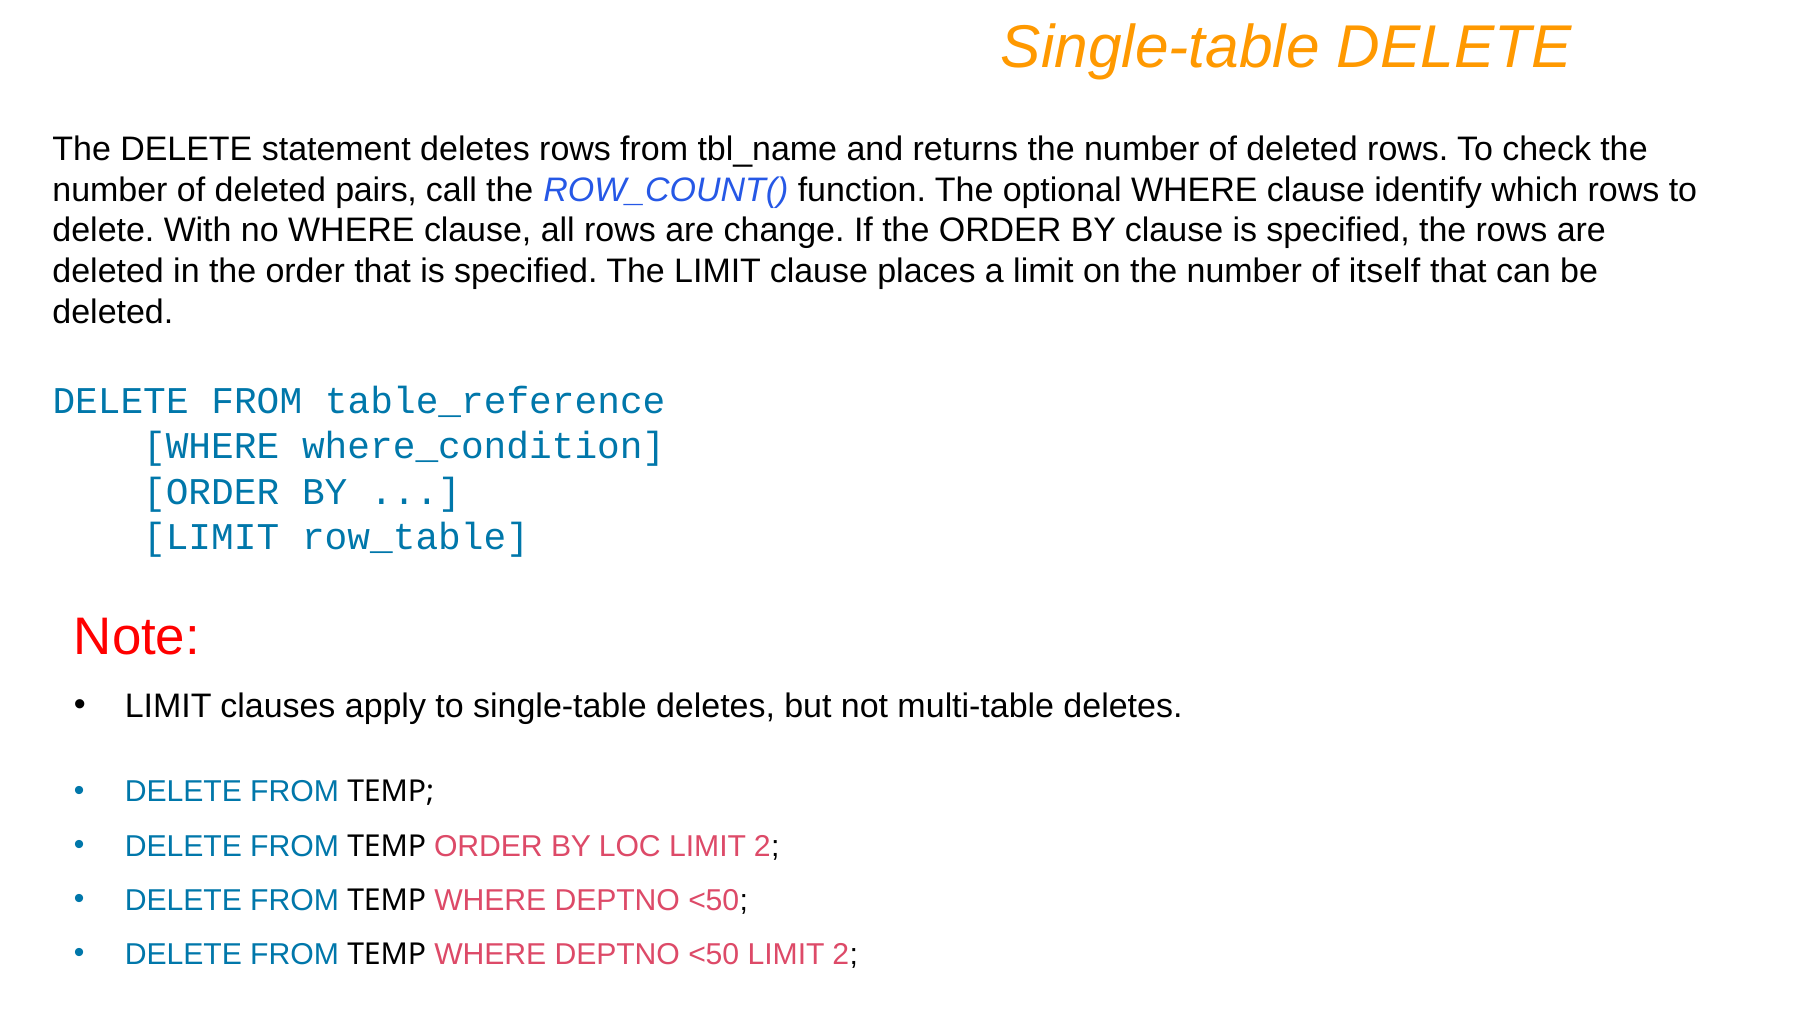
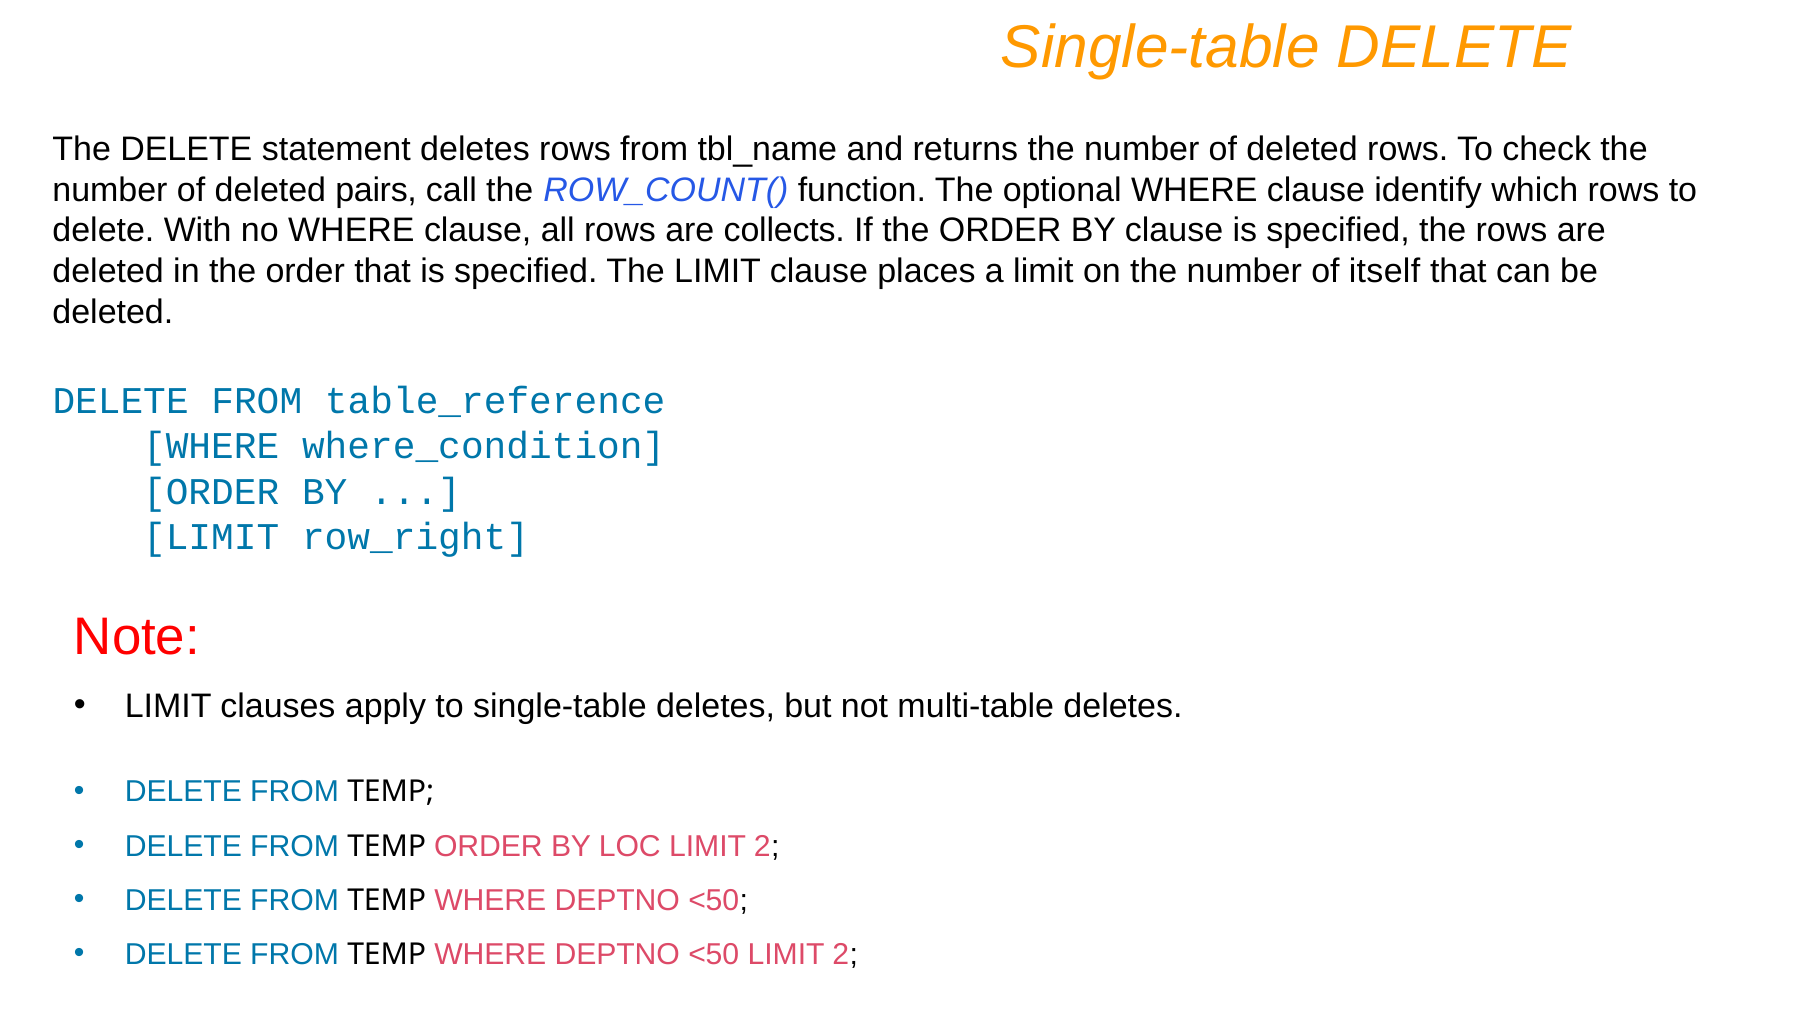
change: change -> collects (784, 231)
row_table: row_table -> row_right (415, 537)
